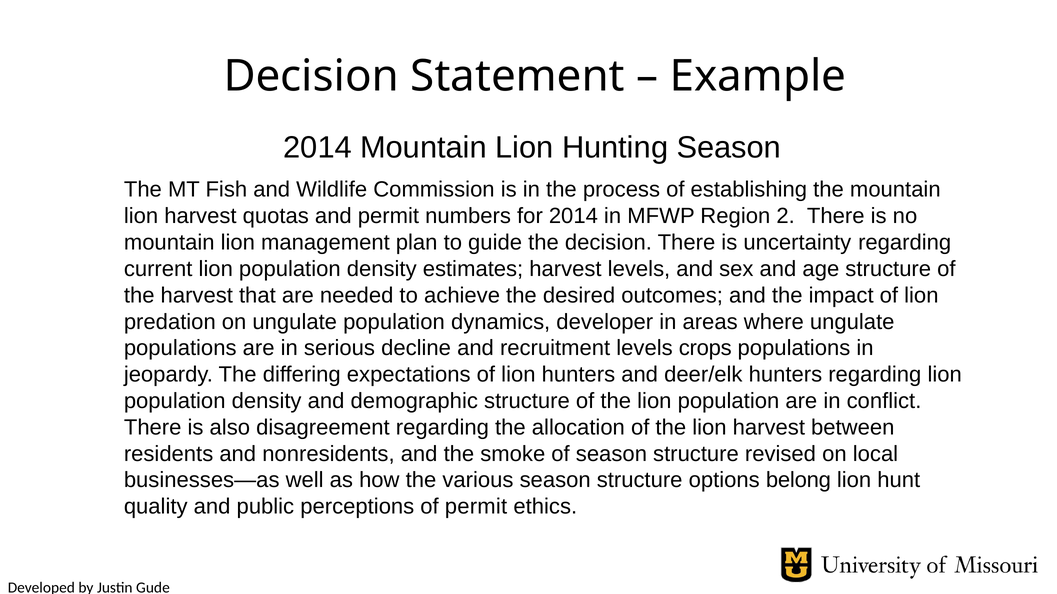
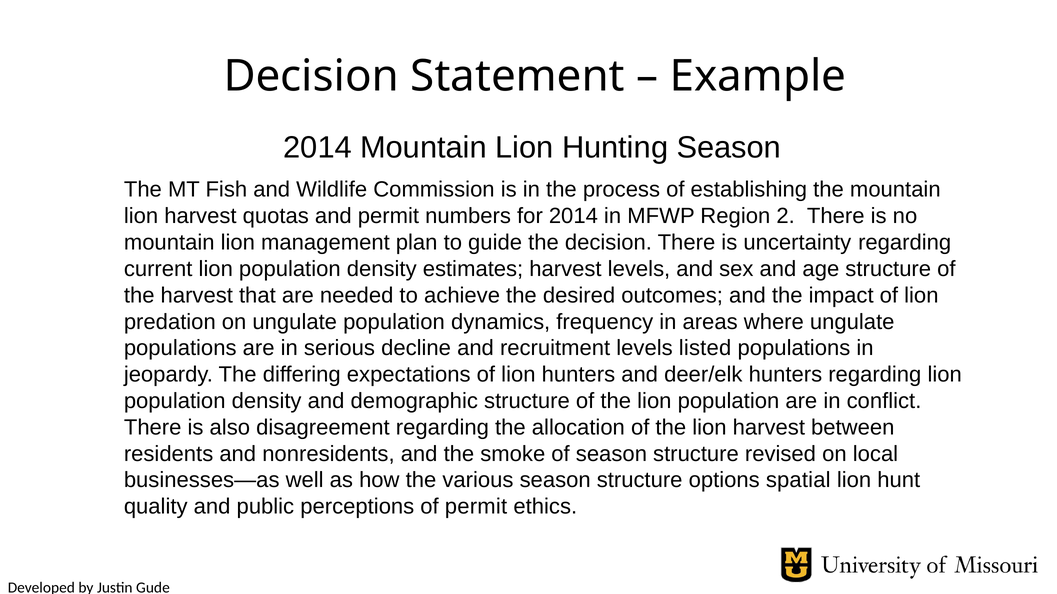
developer: developer -> frequency (605, 322)
crops: crops -> listed (705, 348)
belong: belong -> spatial (798, 481)
